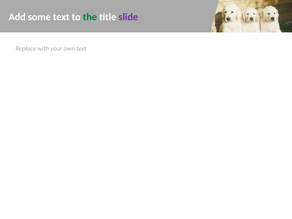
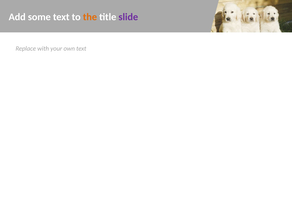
the colour: green -> orange (90, 17)
